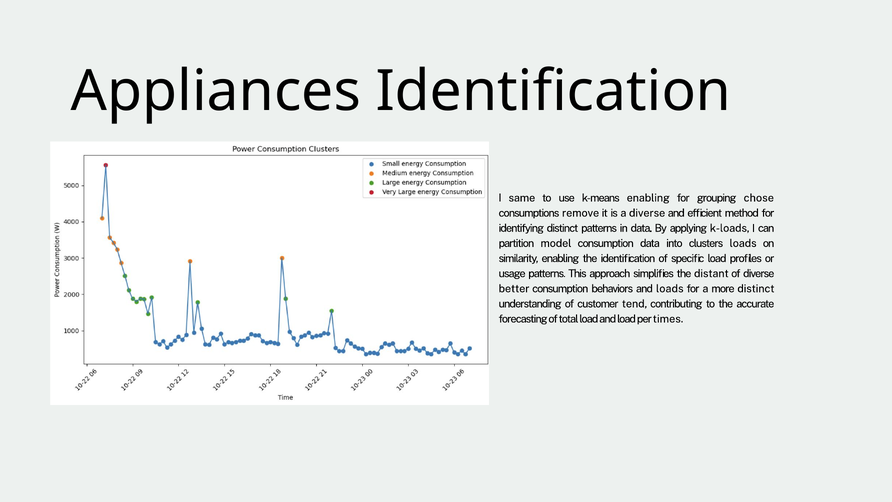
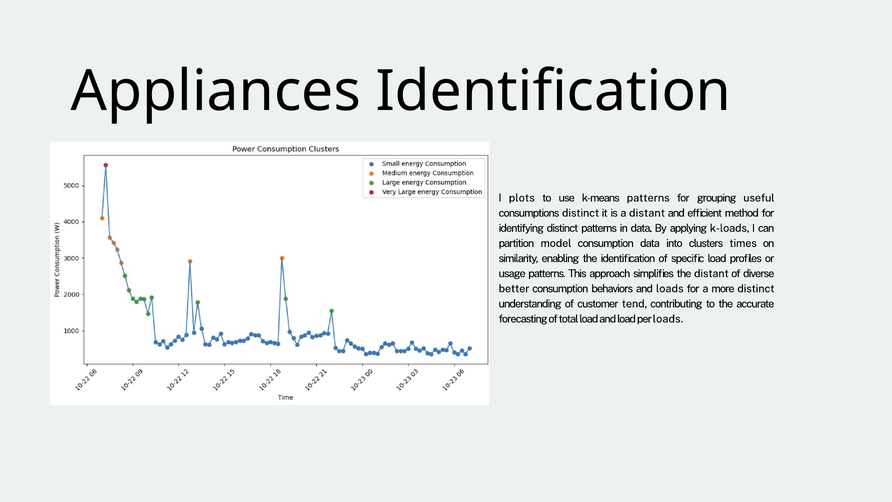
same: same -> plots (522, 198)
k-means enabling: enabling -> patterns (648, 198)
chose: chose -> useful (759, 198)
consumptions remove: remove -> distinct (581, 213)
a diverse: diverse -> distant (647, 213)
clusters loads: loads -> times (743, 243)
per times: times -> loads (668, 319)
